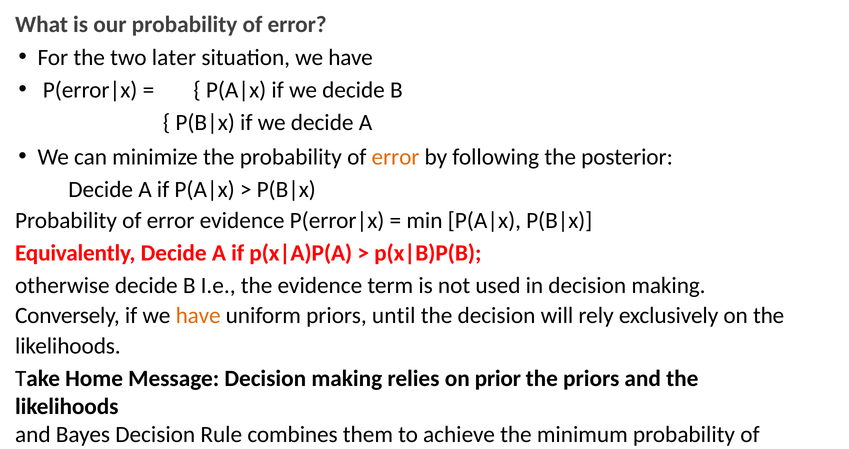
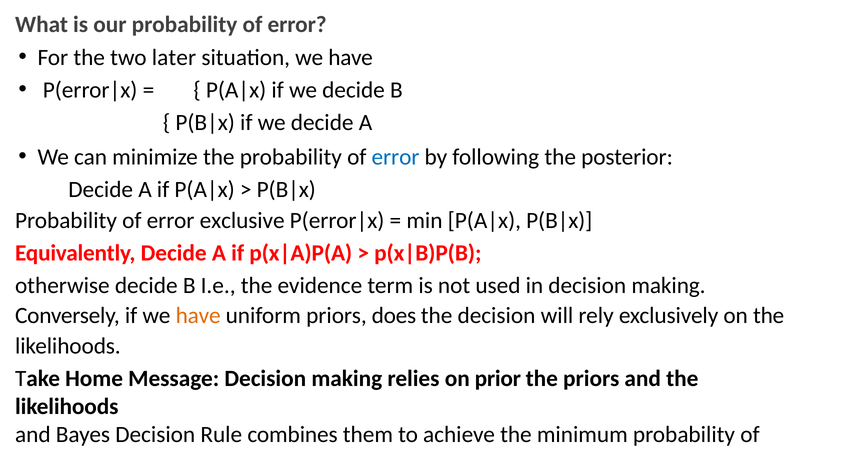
error colour: orange -> blue (396, 157)
error evidence: evidence -> exclusive (242, 221)
until: until -> does (394, 316)
